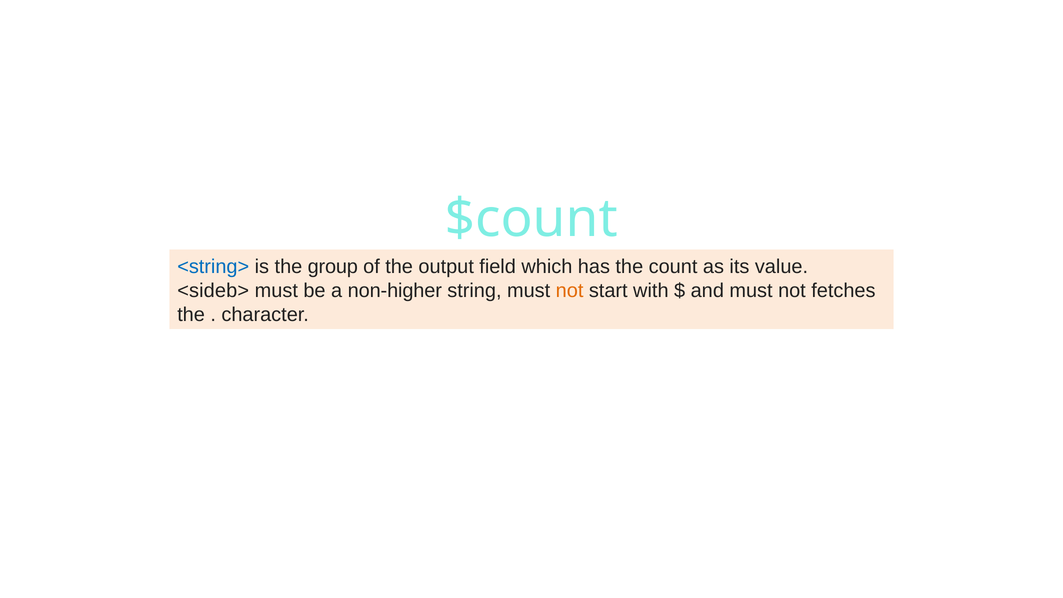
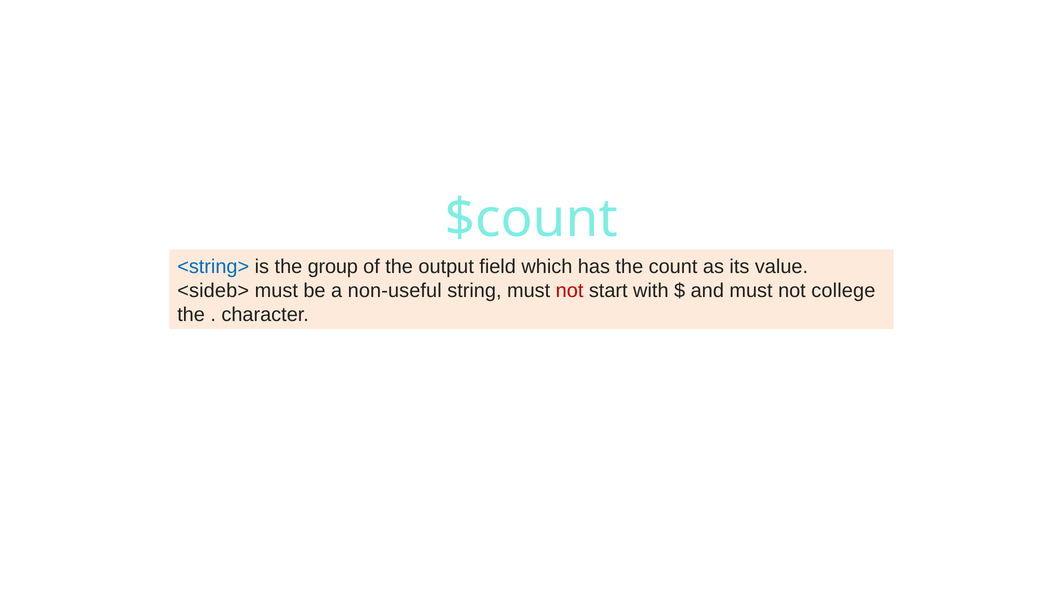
non-higher: non-higher -> non-useful (395, 291)
not colour: orange -> red (570, 291)
fetches: fetches -> college (843, 291)
